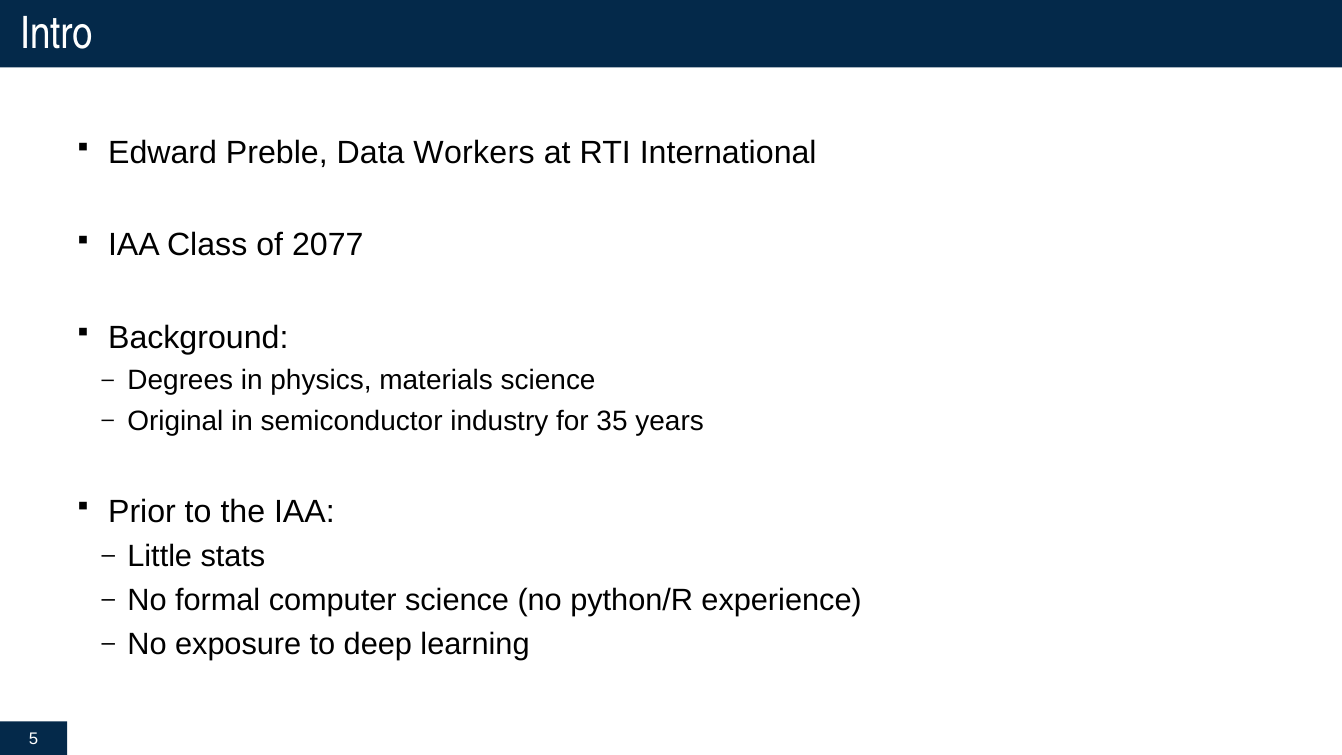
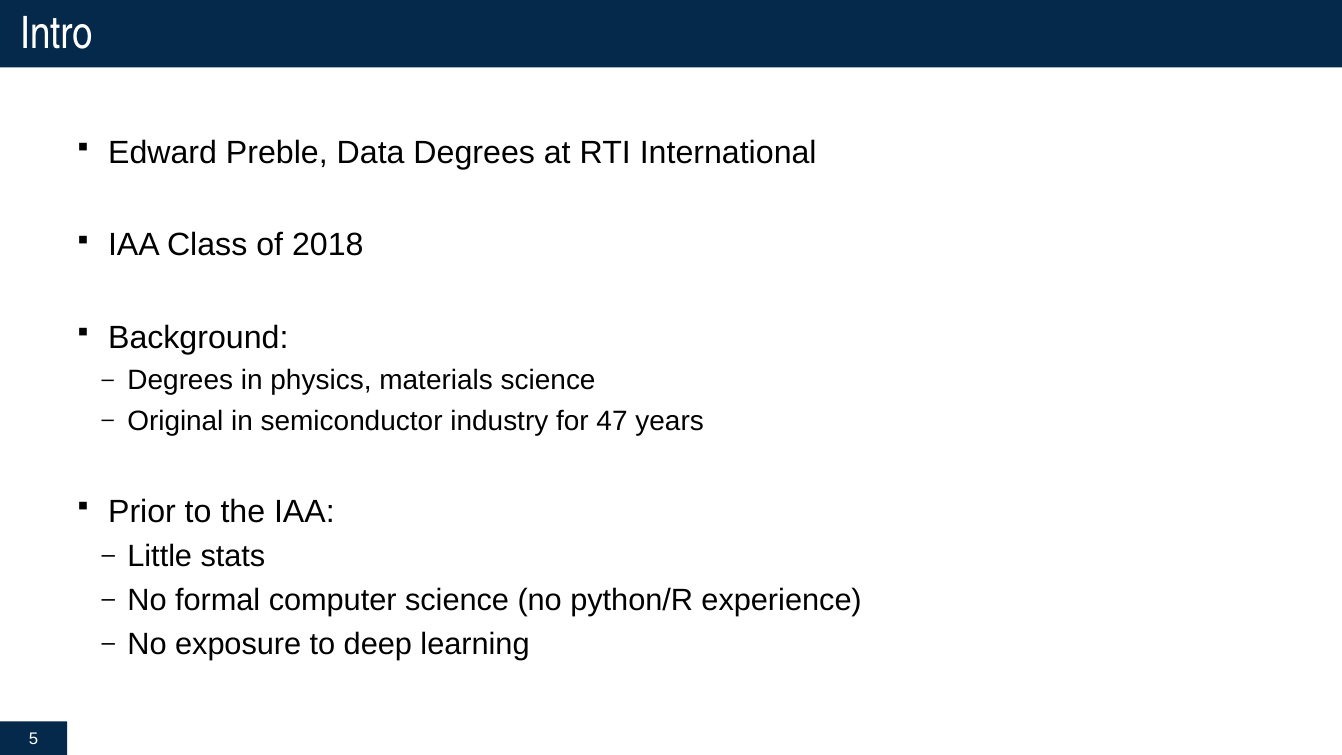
Data Workers: Workers -> Degrees (474, 152)
2077: 2077 -> 2018 (328, 245)
35: 35 -> 47 (612, 421)
